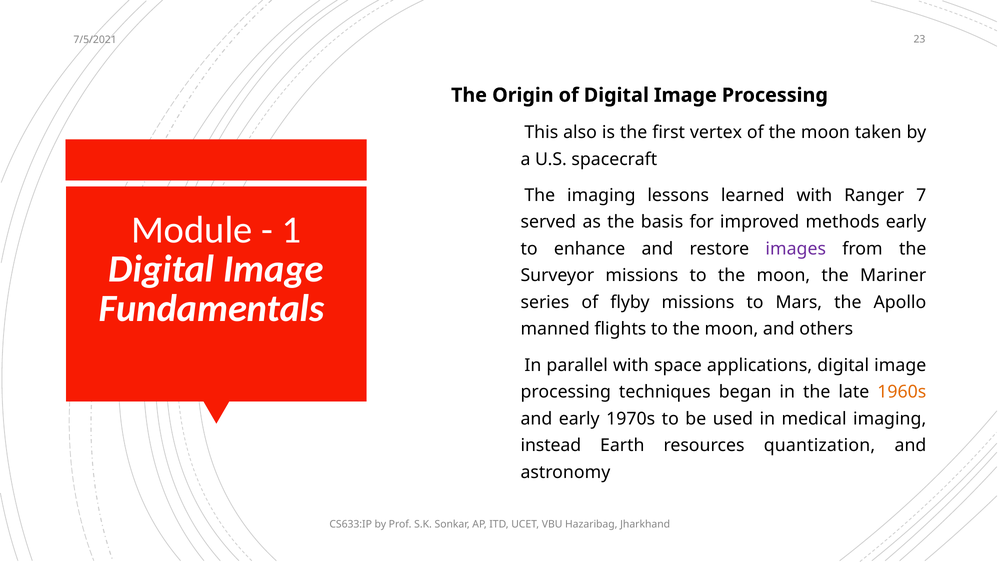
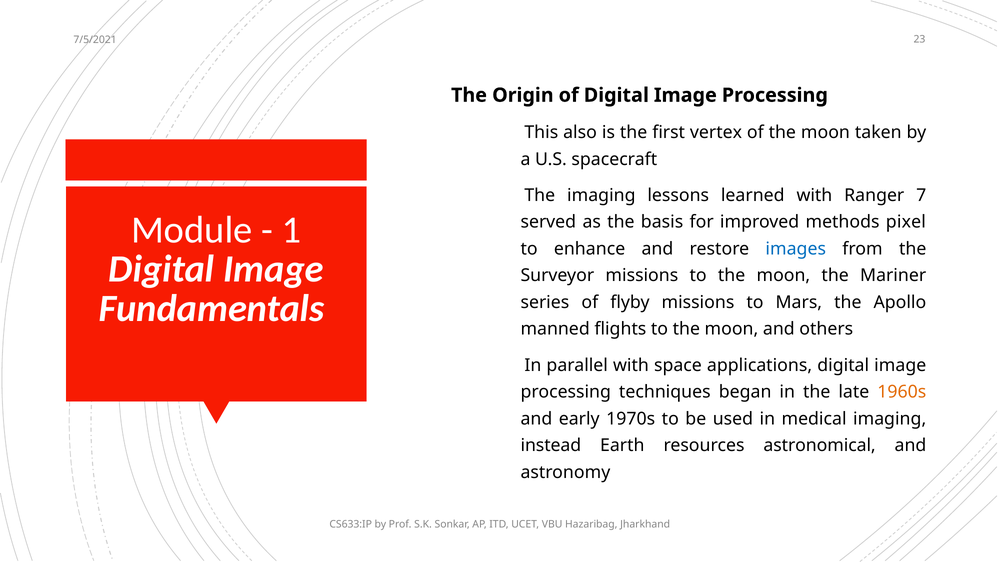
methods early: early -> pixel (906, 222)
images colour: purple -> blue (796, 249)
quantization: quantization -> astronomical (820, 445)
